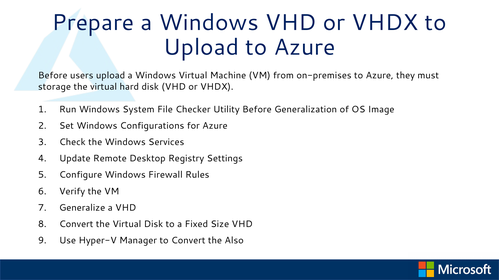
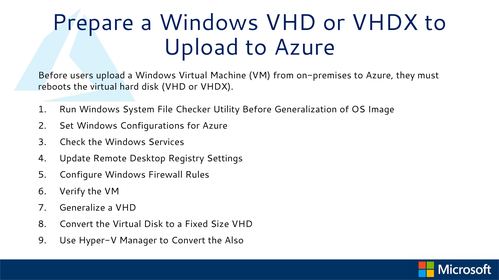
storage: storage -> reboots (55, 87)
